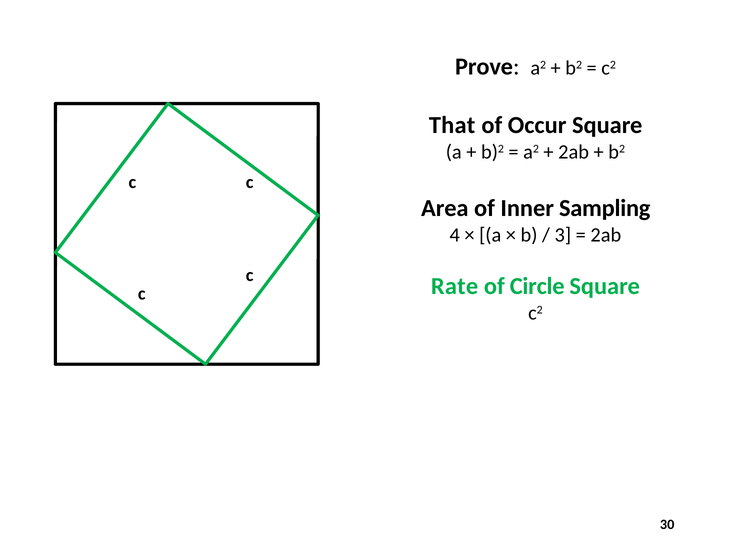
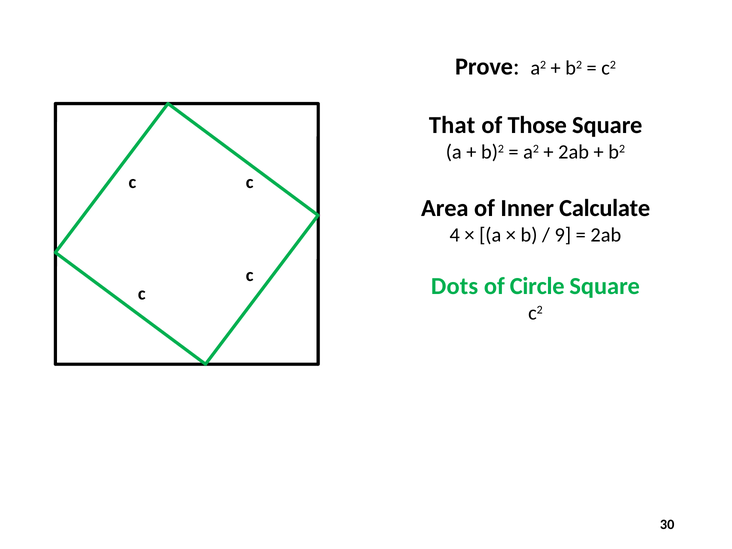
Occur: Occur -> Those (537, 125)
Sampling: Sampling -> Calculate (605, 208)
3: 3 -> 9 (563, 235)
Rate: Rate -> Dots (455, 286)
